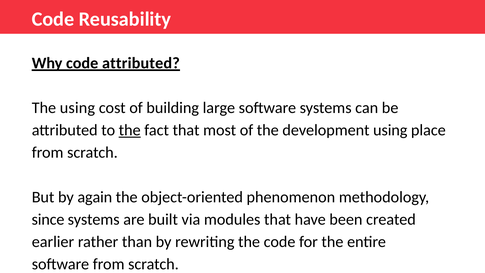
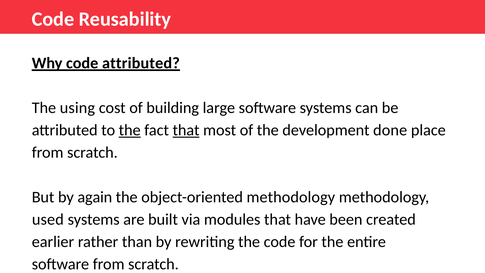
that underline: none -> present (186, 130)
development using: using -> done (390, 130)
object-oriented phenomenon: phenomenon -> methodology (291, 197)
since: since -> used (48, 219)
